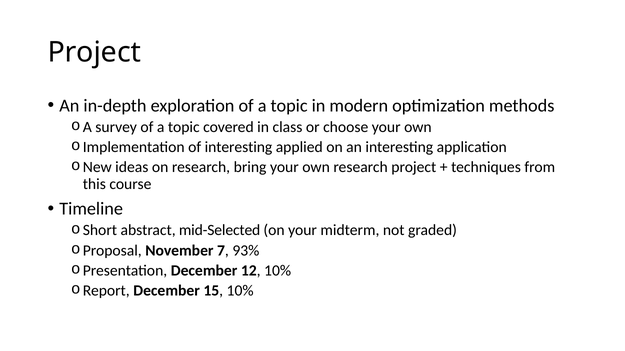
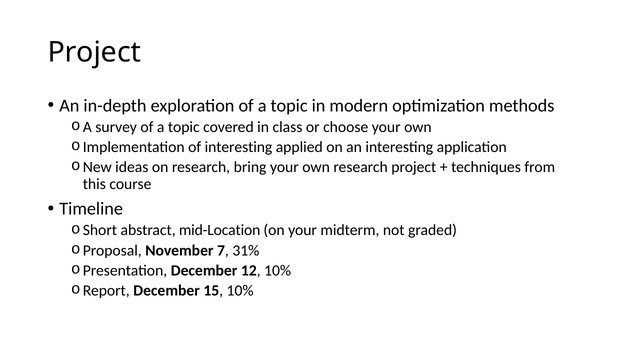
mid-Selected: mid-Selected -> mid-Location (220, 231)
93%: 93% -> 31% (246, 251)
